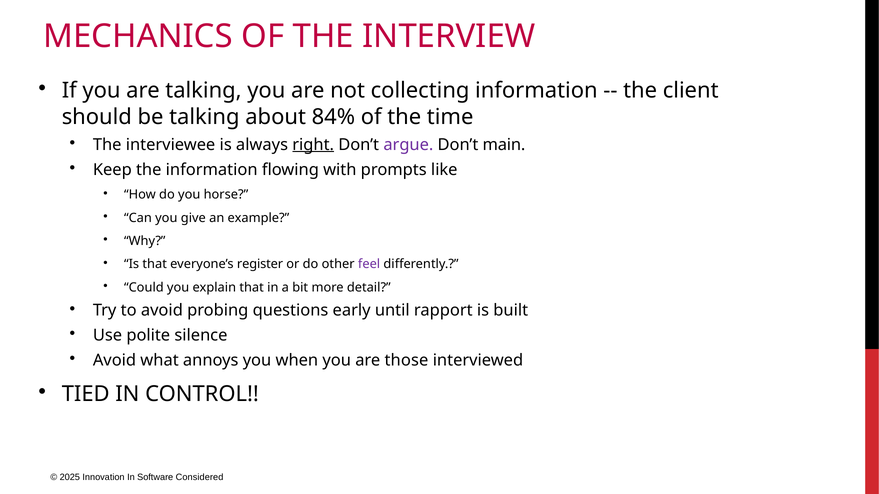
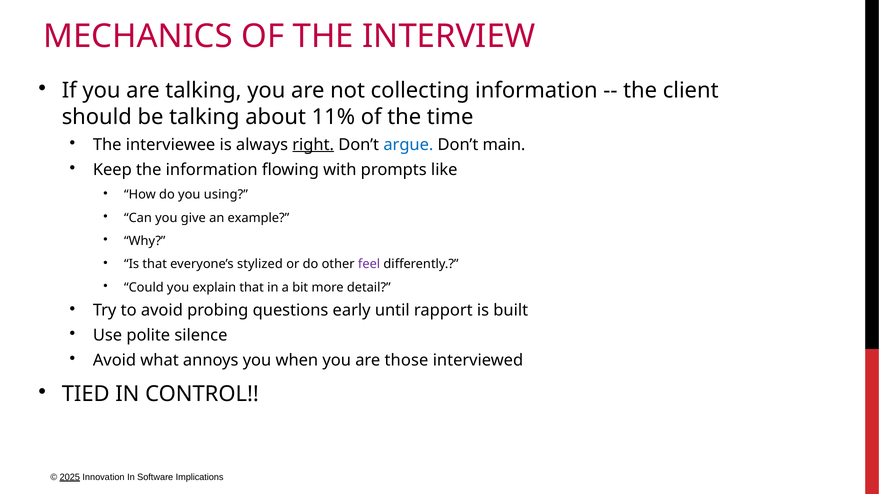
84%: 84% -> 11% (333, 117)
argue colour: purple -> blue (408, 145)
horse: horse -> using (226, 195)
register: register -> stylized (260, 264)
2025 underline: none -> present (70, 477)
Considered: Considered -> Implications (200, 477)
